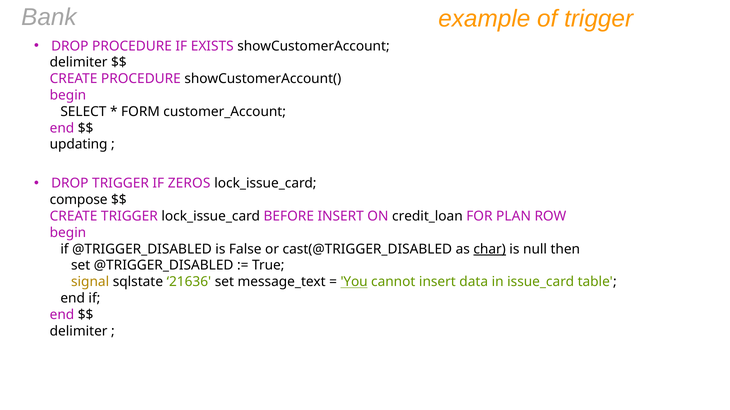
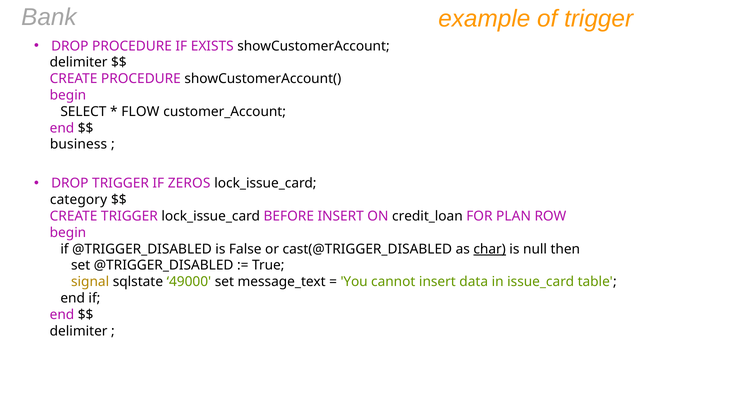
FORM: FORM -> FLOW (140, 112)
updating: updating -> business (79, 145)
compose: compose -> category (79, 200)
21636: 21636 -> 49000 (189, 282)
You underline: present -> none (354, 282)
